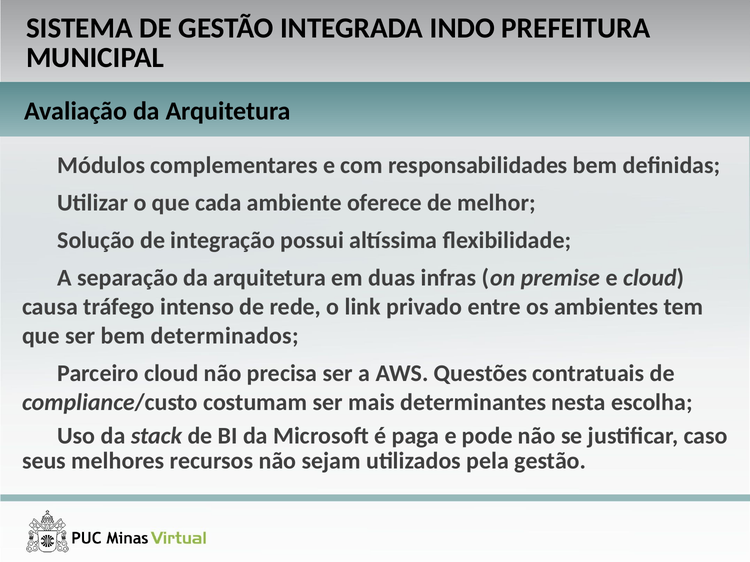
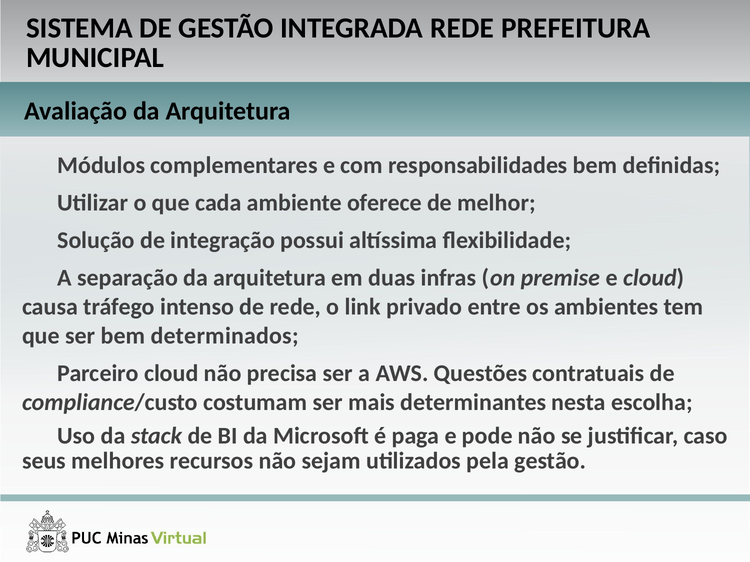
INTEGRADA INDO: INDO -> REDE (462, 28)
